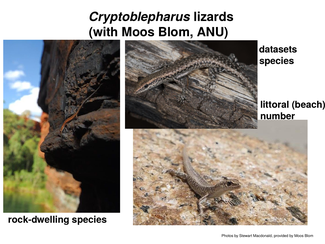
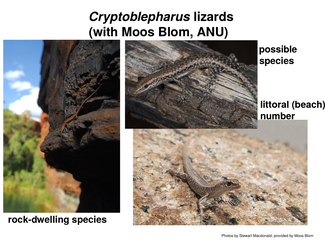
datasets: datasets -> possible (278, 49)
